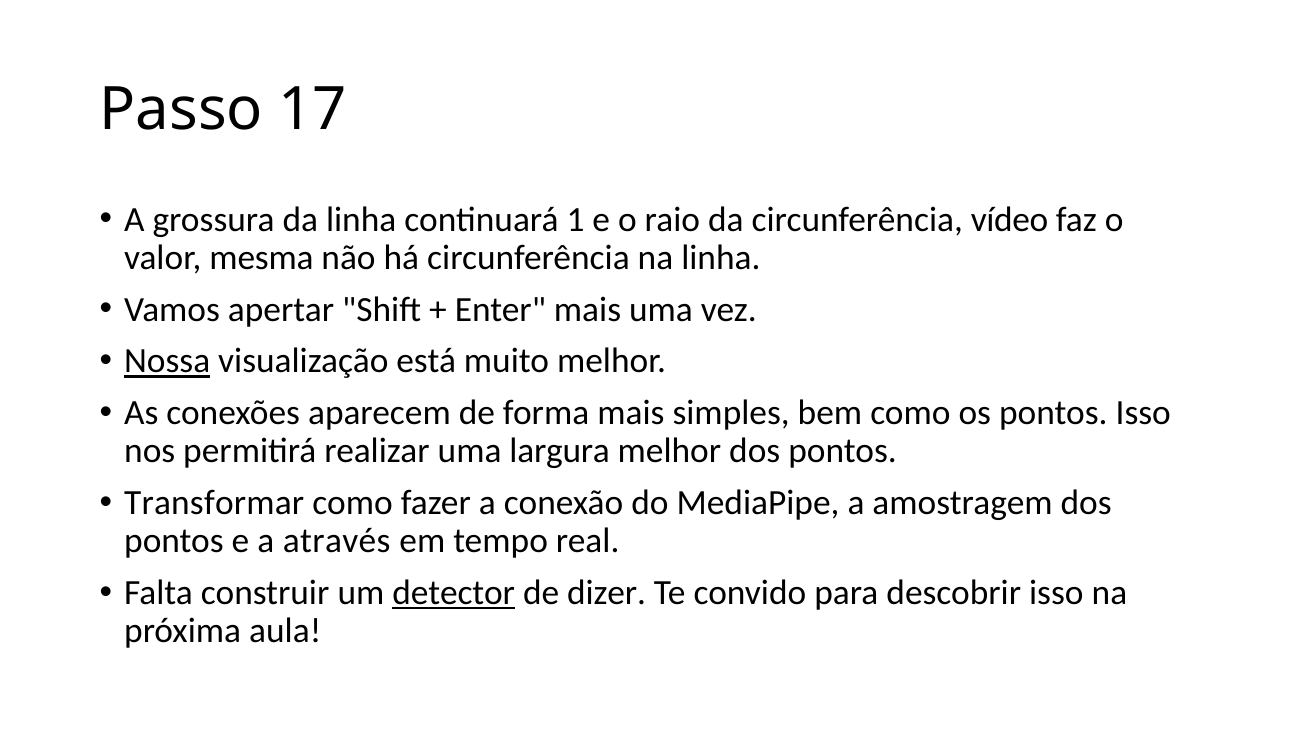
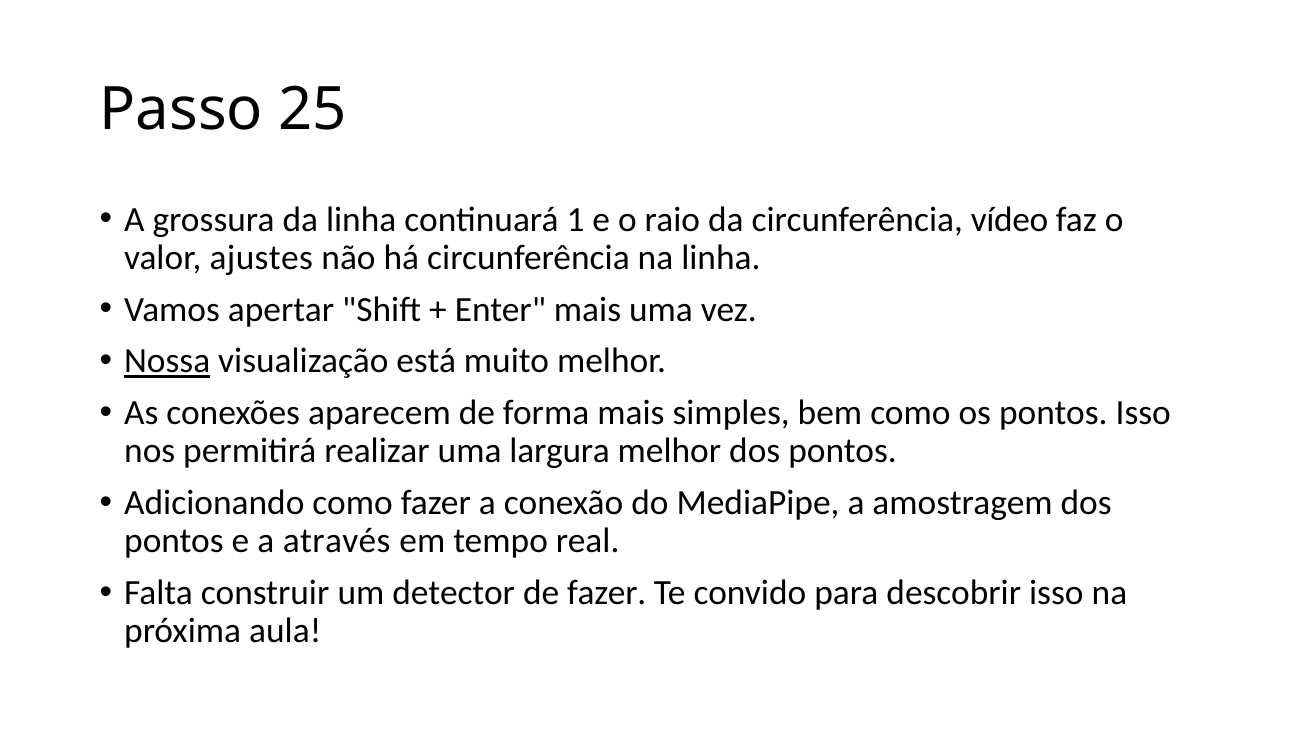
17: 17 -> 25 (313, 110)
mesma: mesma -> ajustes (261, 258)
Transformar: Transformar -> Adicionando (214, 503)
detector underline: present -> none (454, 593)
de dizer: dizer -> fazer (607, 593)
